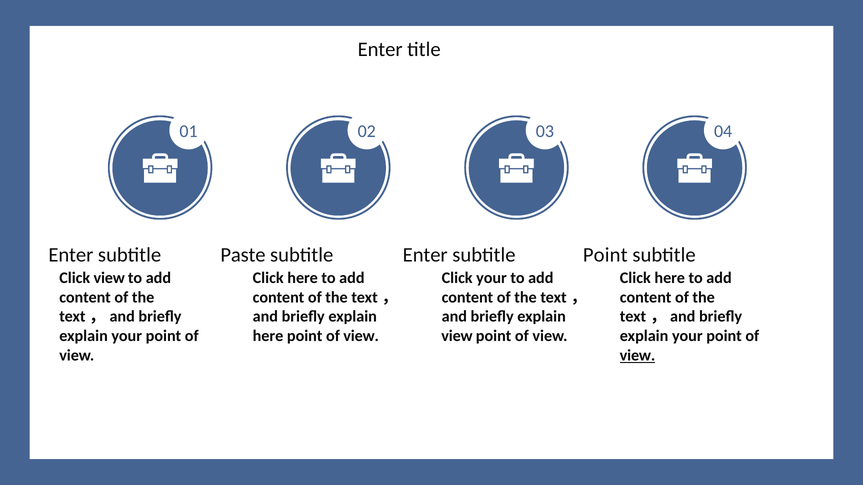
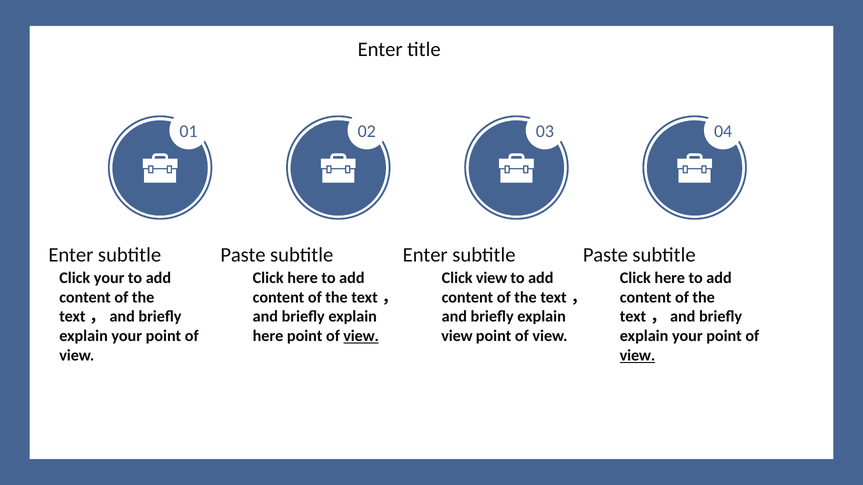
Point: Point -> Paste (605, 255)
Click view: view -> your (109, 278)
Click your: your -> view (492, 278)
view underline: none -> present (361, 336)
